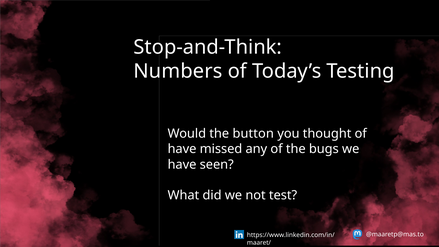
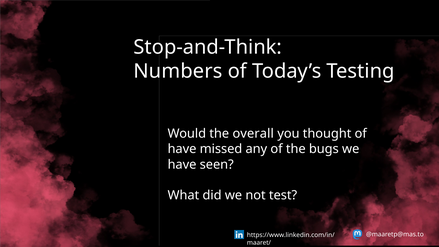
button: button -> overall (253, 134)
